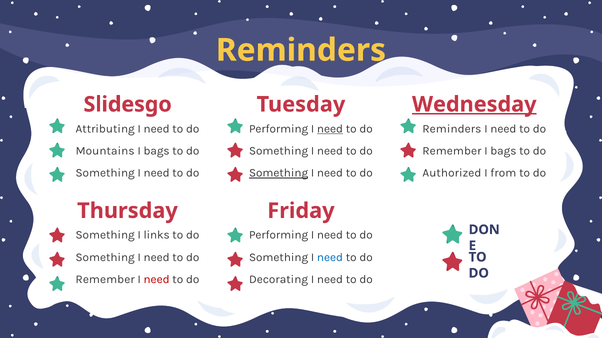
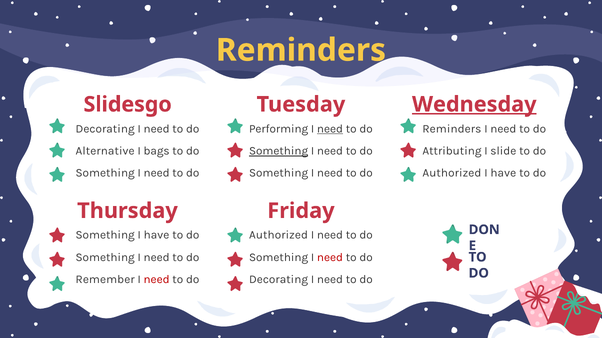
Attributing: Attributing -> Decorating (105, 129)
Mountains: Mountains -> Alternative (105, 151)
Something underline: none -> present (279, 151)
Remember: Remember -> Attributing (452, 151)
bags: bags -> slide (503, 151)
Something underline: present -> none (279, 173)
from: from -> have (503, 173)
Something I links: links -> have (157, 236)
Performing: Performing -> Authorized (278, 236)
need colour: blue -> red (330, 258)
